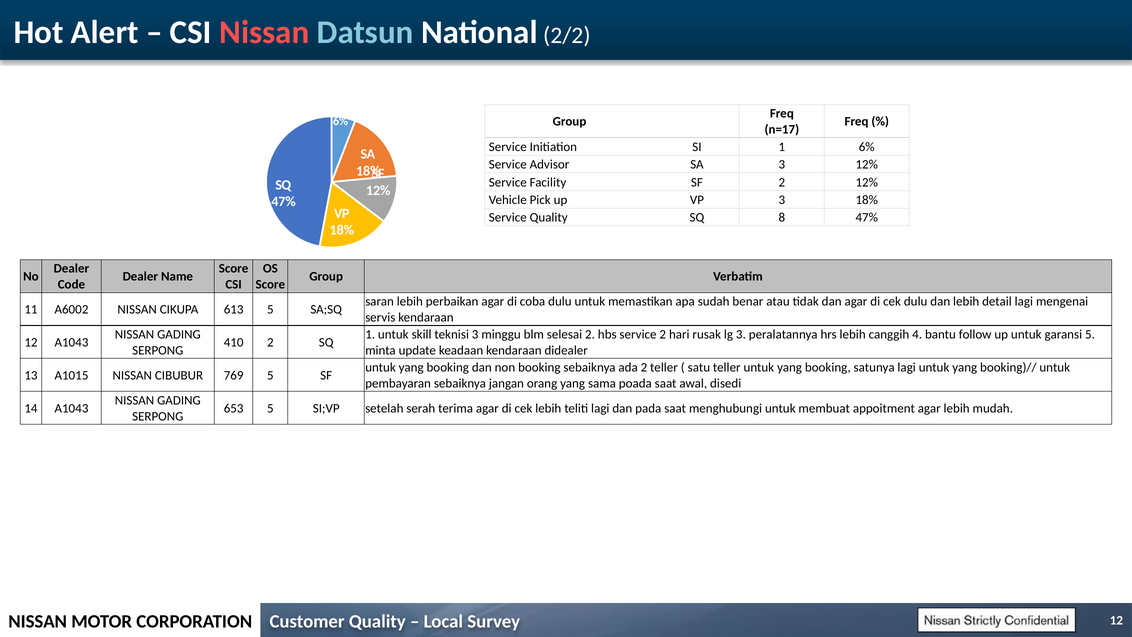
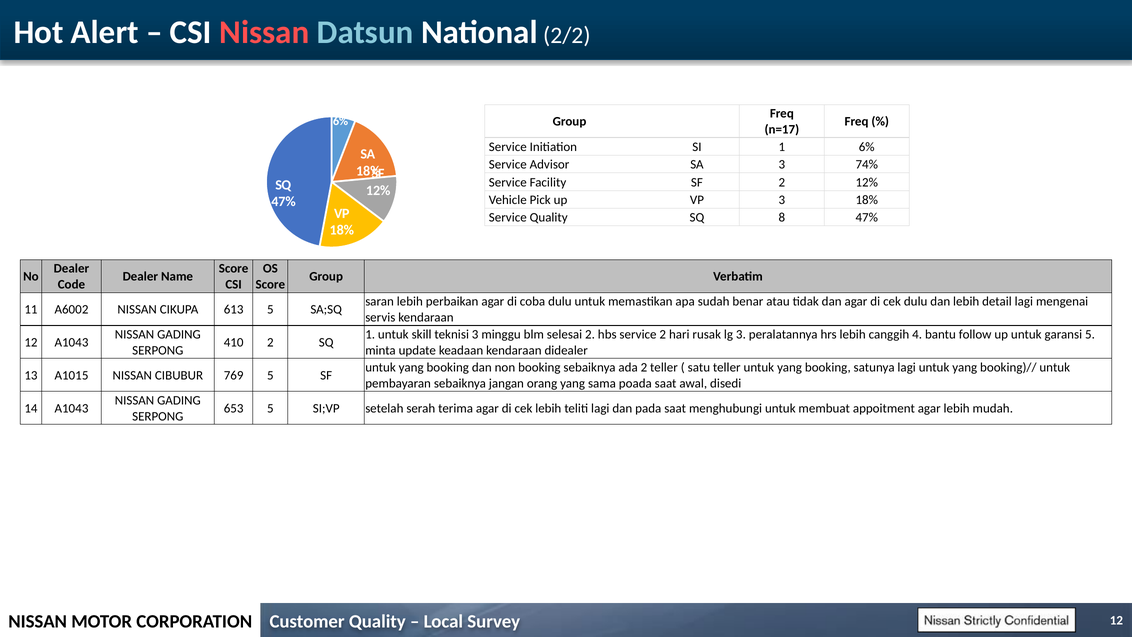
3 12%: 12% -> 74% (867, 165)
